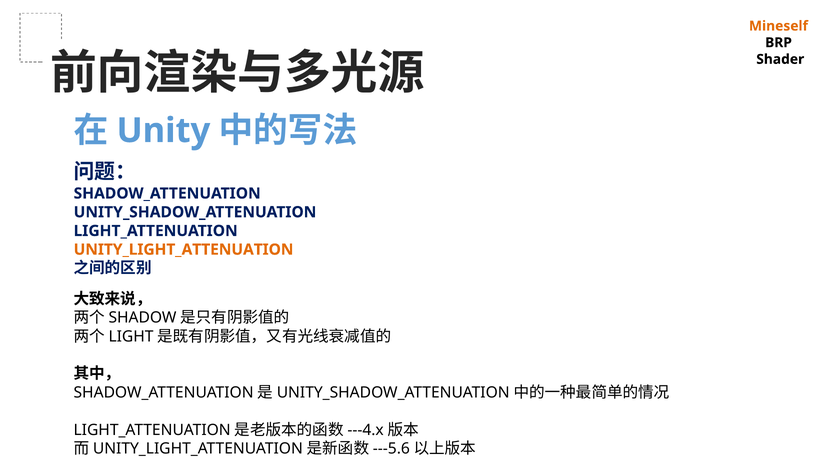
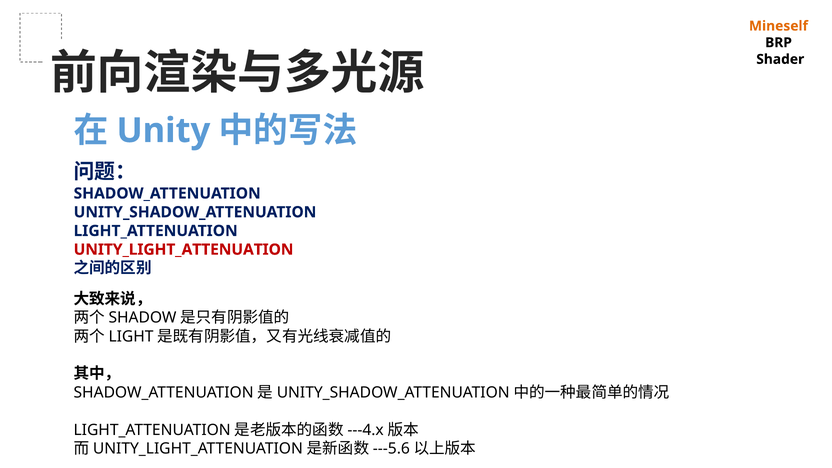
UNITY_LIGHT_ATTENUATION colour: orange -> red (184, 250)
